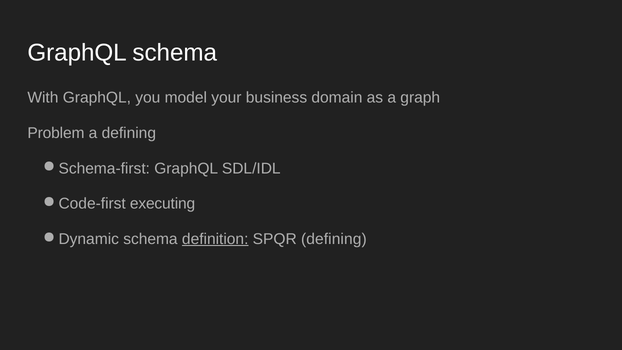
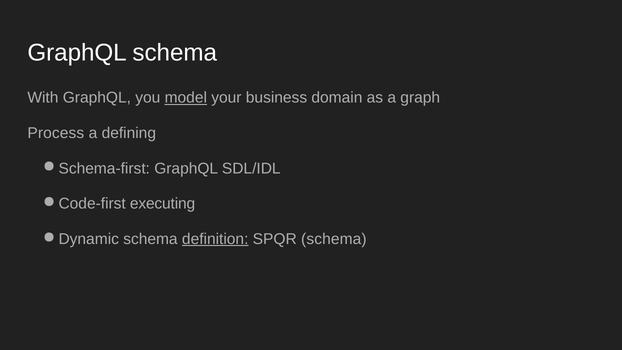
model underline: none -> present (186, 98)
Problem: Problem -> Process (56, 133)
SPQR defining: defining -> schema (334, 239)
